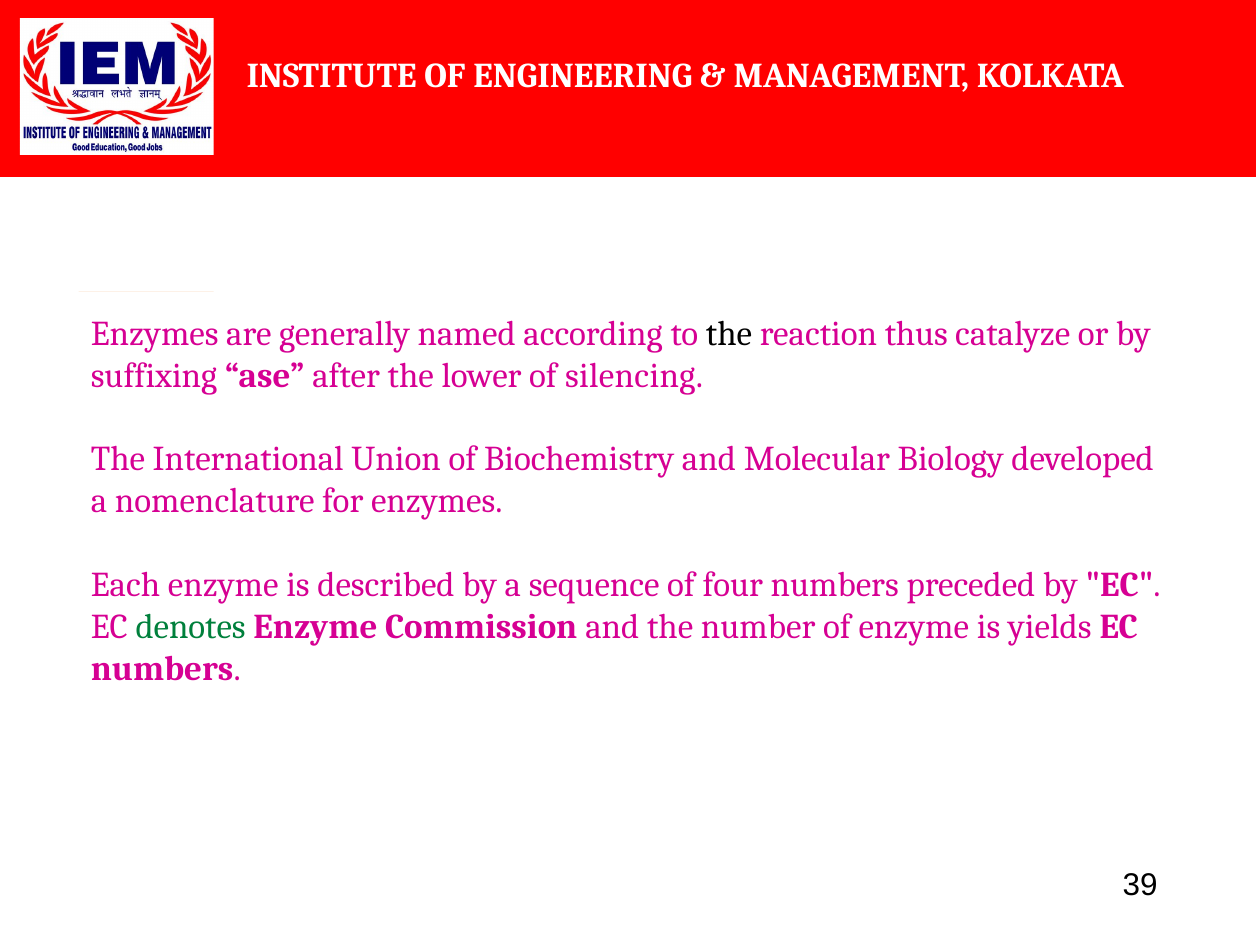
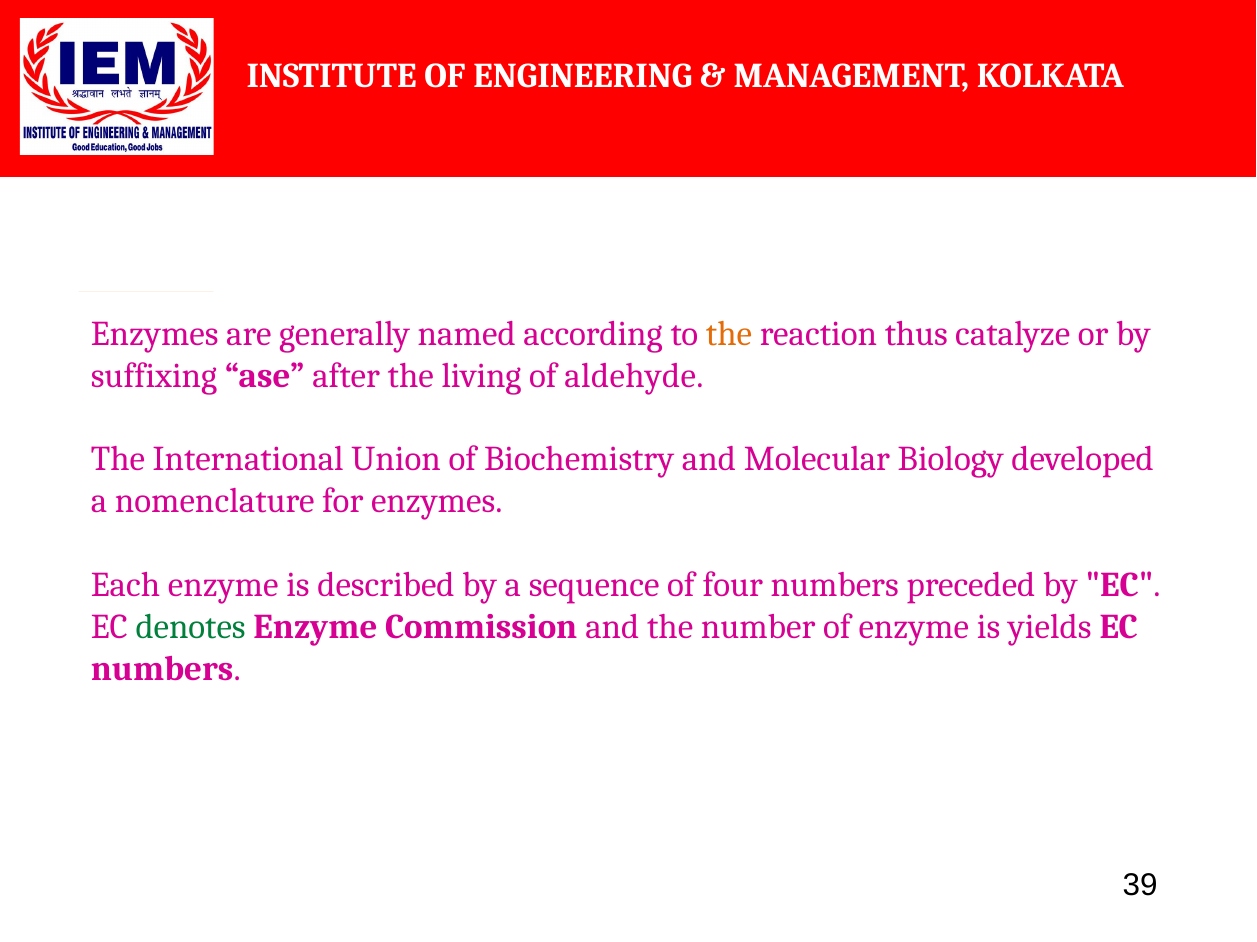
the colour: black -> orange (729, 334)
lower: lower -> living (481, 376)
silencing: silencing -> aldehyde (634, 376)
